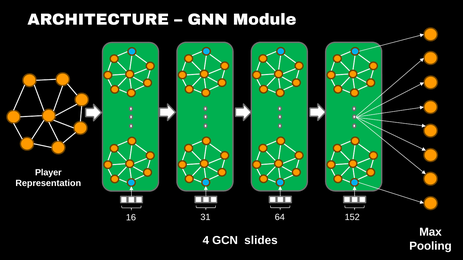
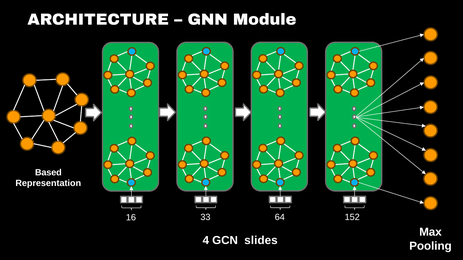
Player: Player -> Based (48, 173)
31: 31 -> 33 (205, 218)
